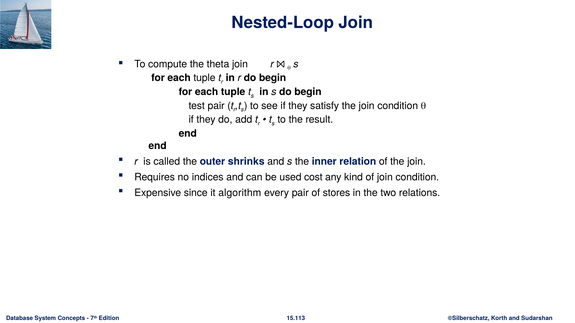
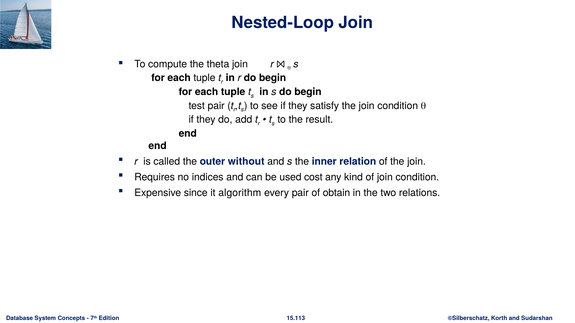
shrinks: shrinks -> without (246, 162)
stores: stores -> obtain (336, 193)
